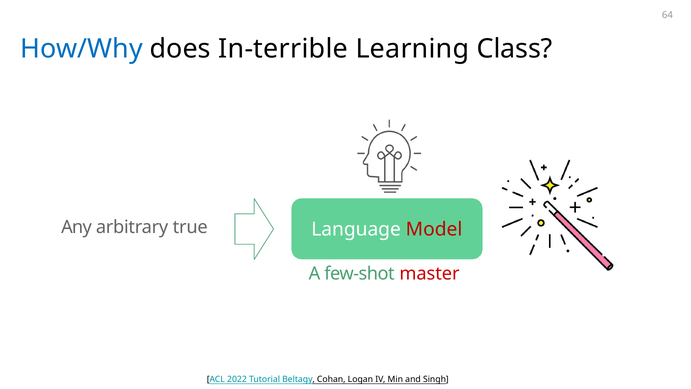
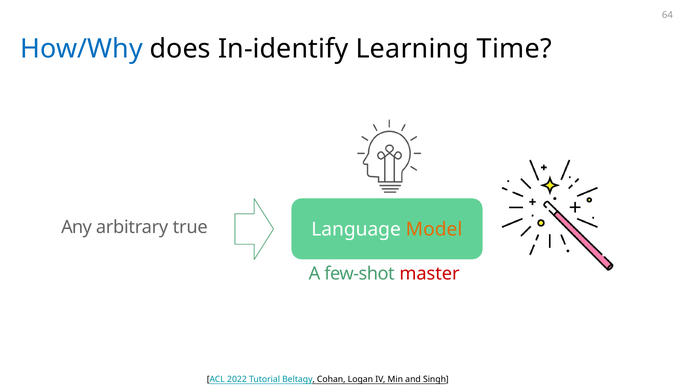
In-terrible: In-terrible -> In-identify (283, 49)
Class: Class -> Time (514, 49)
Model colour: red -> orange (434, 229)
